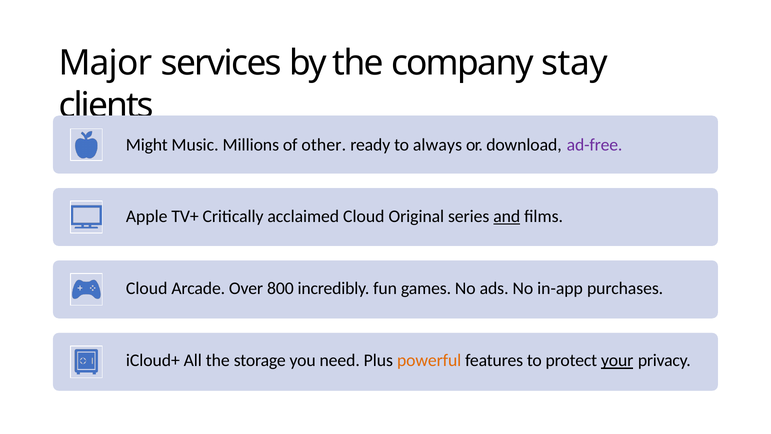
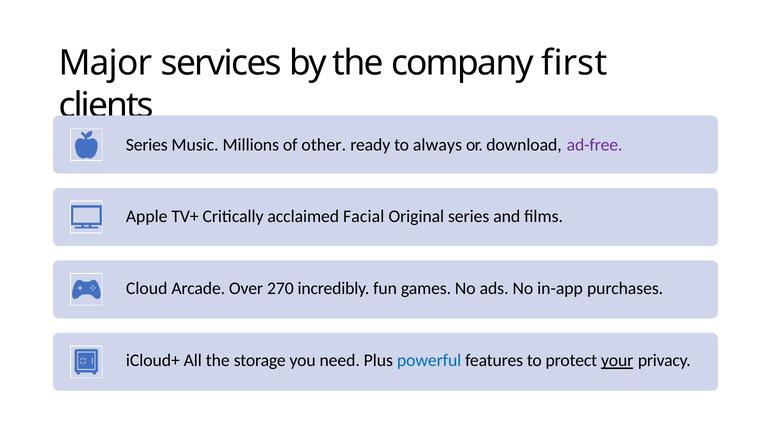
stay: stay -> first (574, 63)
Might: Might -> Series (147, 145)
acclaimed Cloud: Cloud -> Facial (364, 216)
and underline: present -> none (507, 216)
800: 800 -> 270 (280, 288)
powerful colour: orange -> blue (429, 360)
